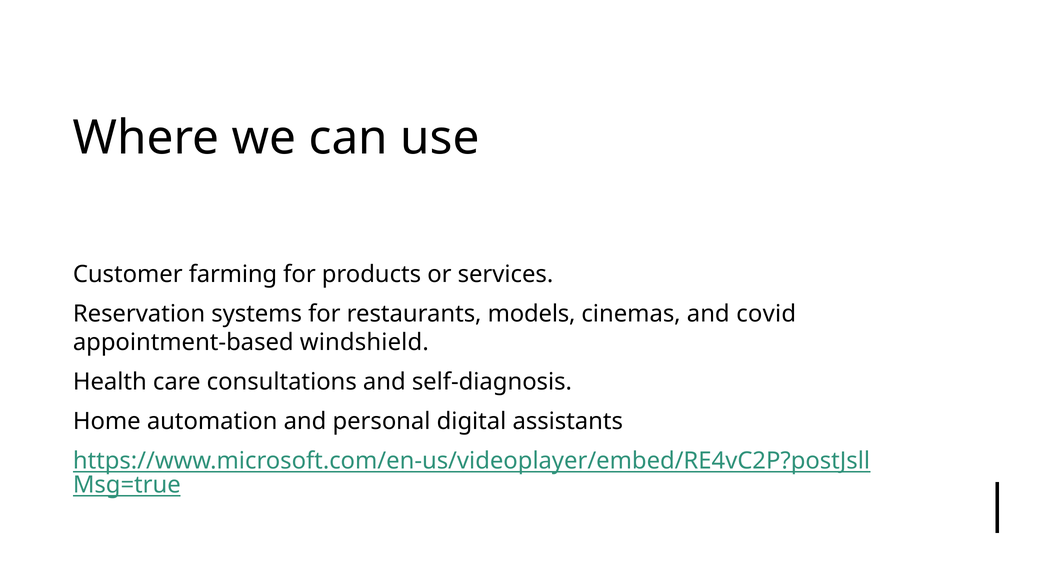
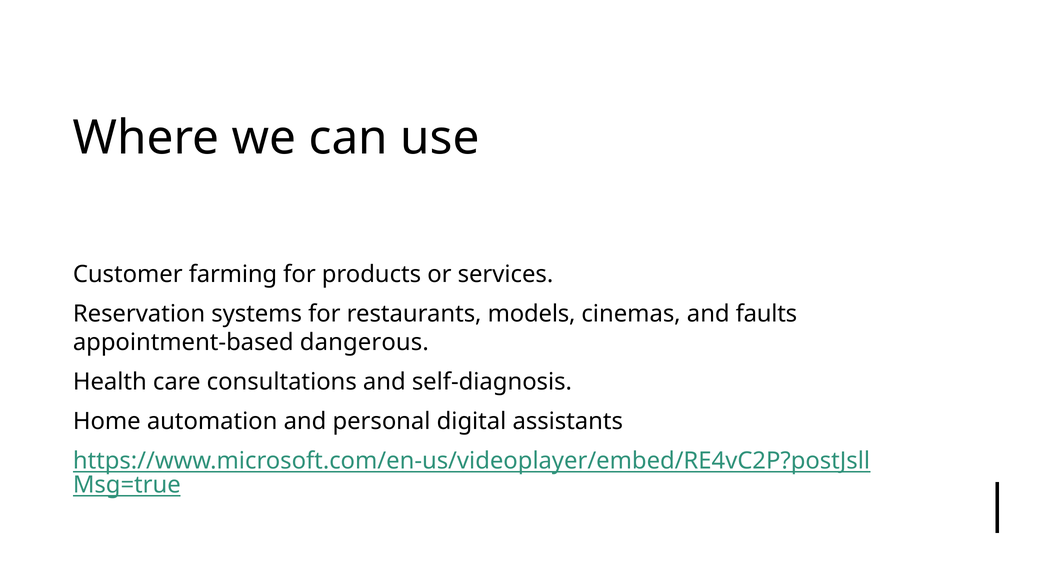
covid: covid -> faults (766, 314)
windshield: windshield -> dangerous (364, 343)
